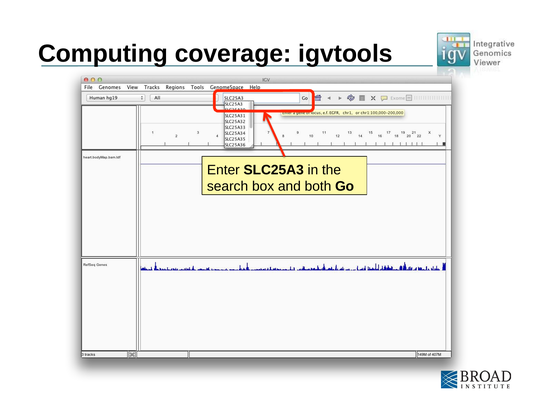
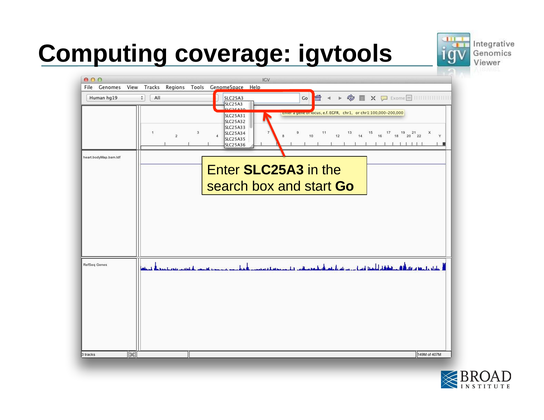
both: both -> start (318, 187)
